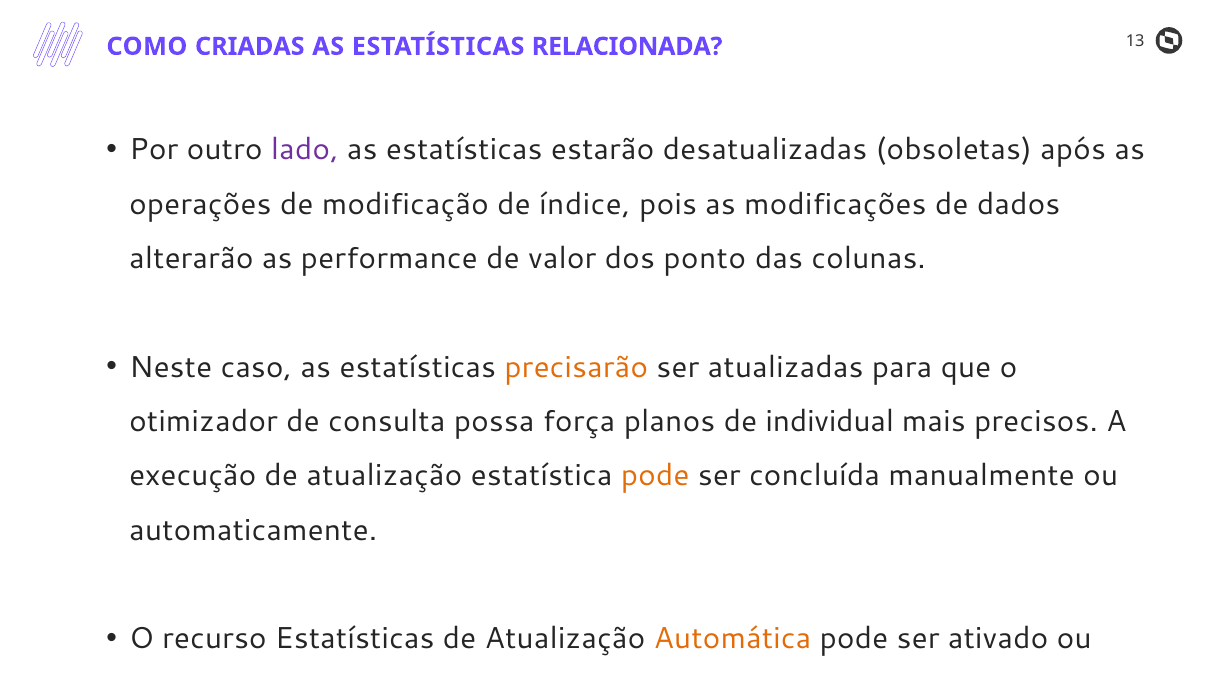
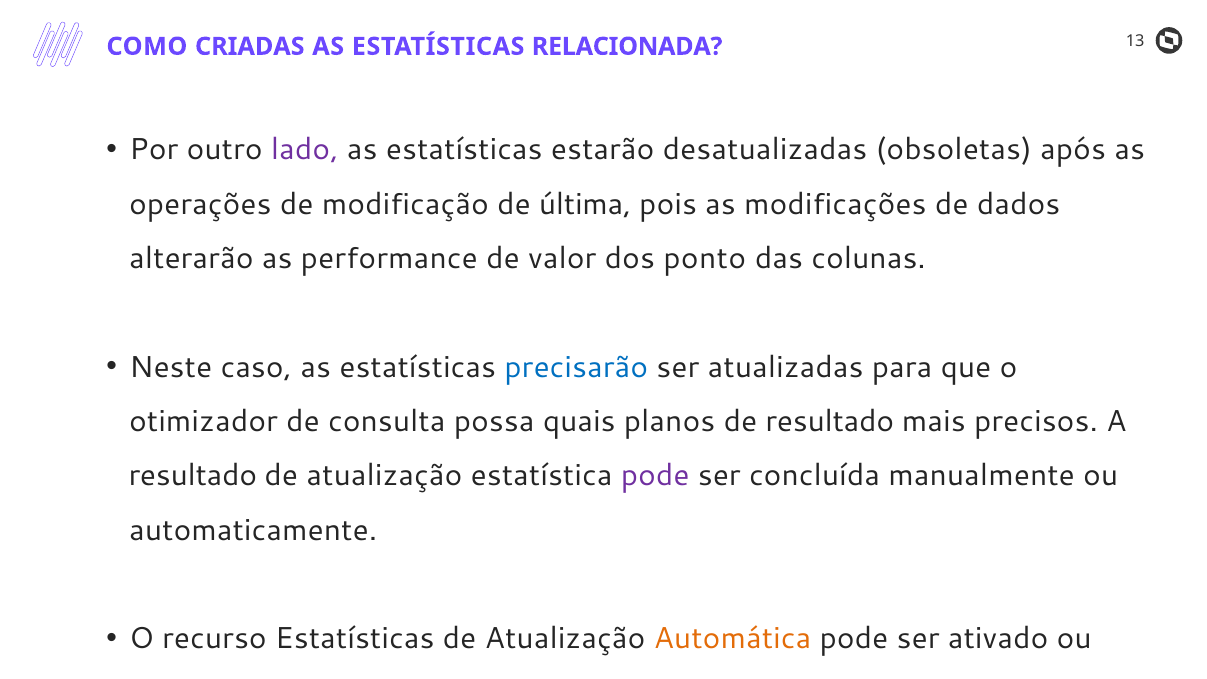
índice: índice -> última (585, 204)
precisarão colour: orange -> blue (576, 367)
força: força -> quais (579, 421)
de individual: individual -> resultado (830, 421)
execução: execução -> resultado (193, 476)
pode colour: orange -> purple (655, 476)
